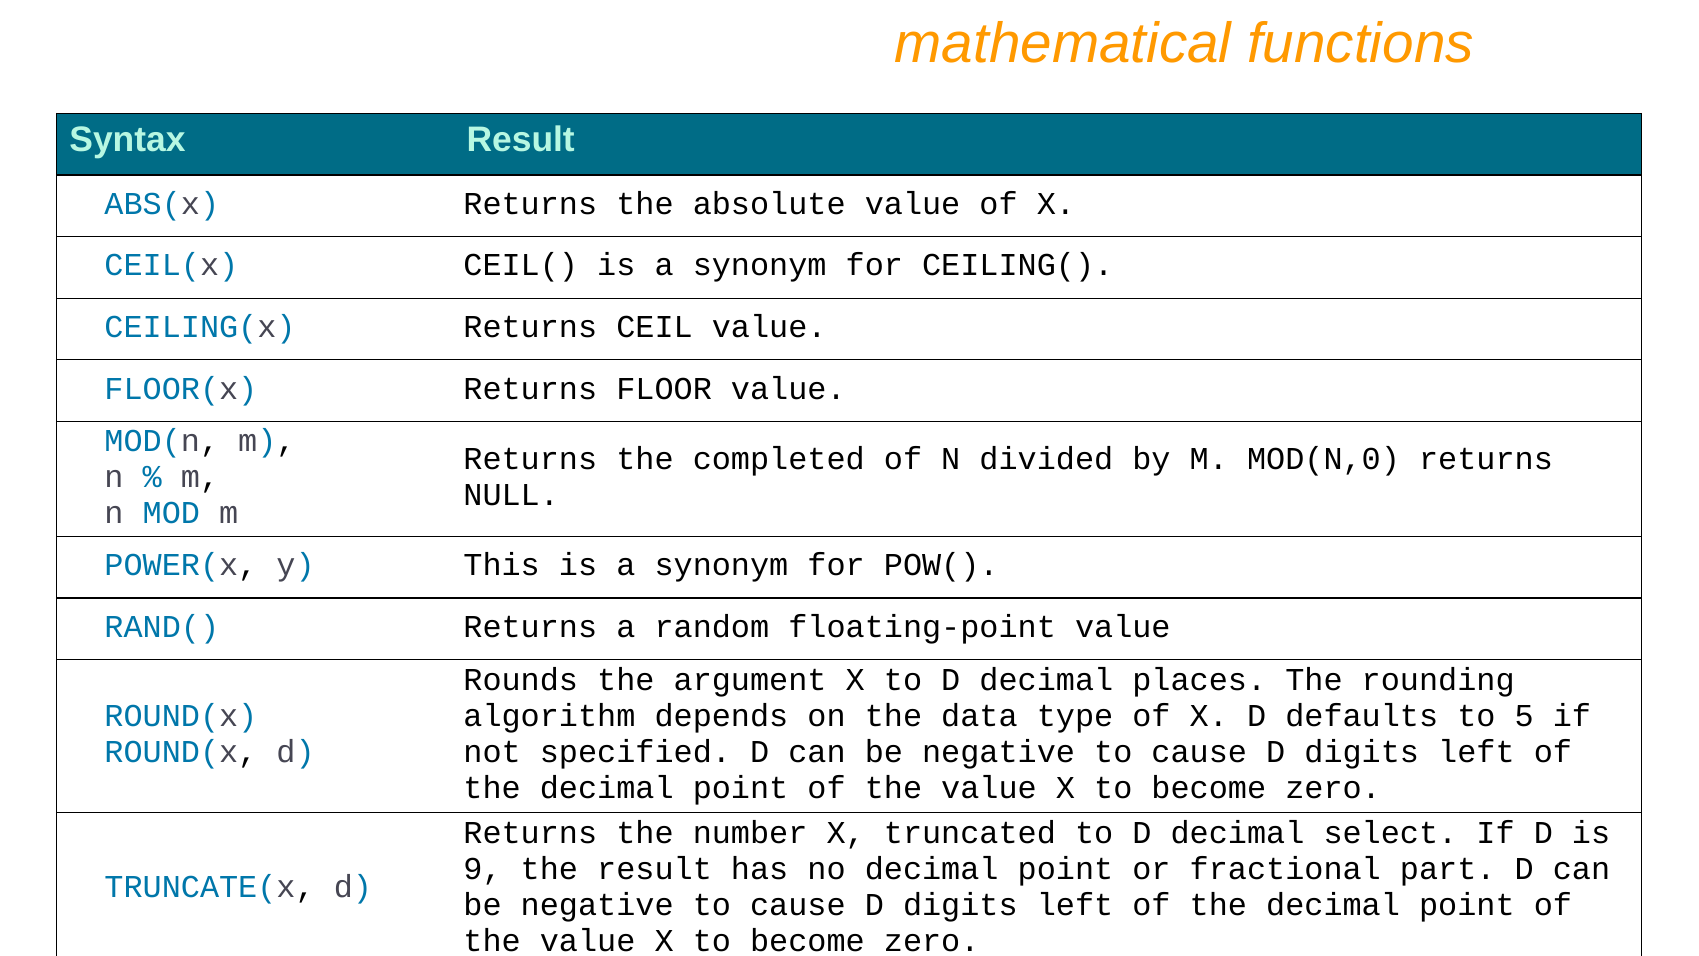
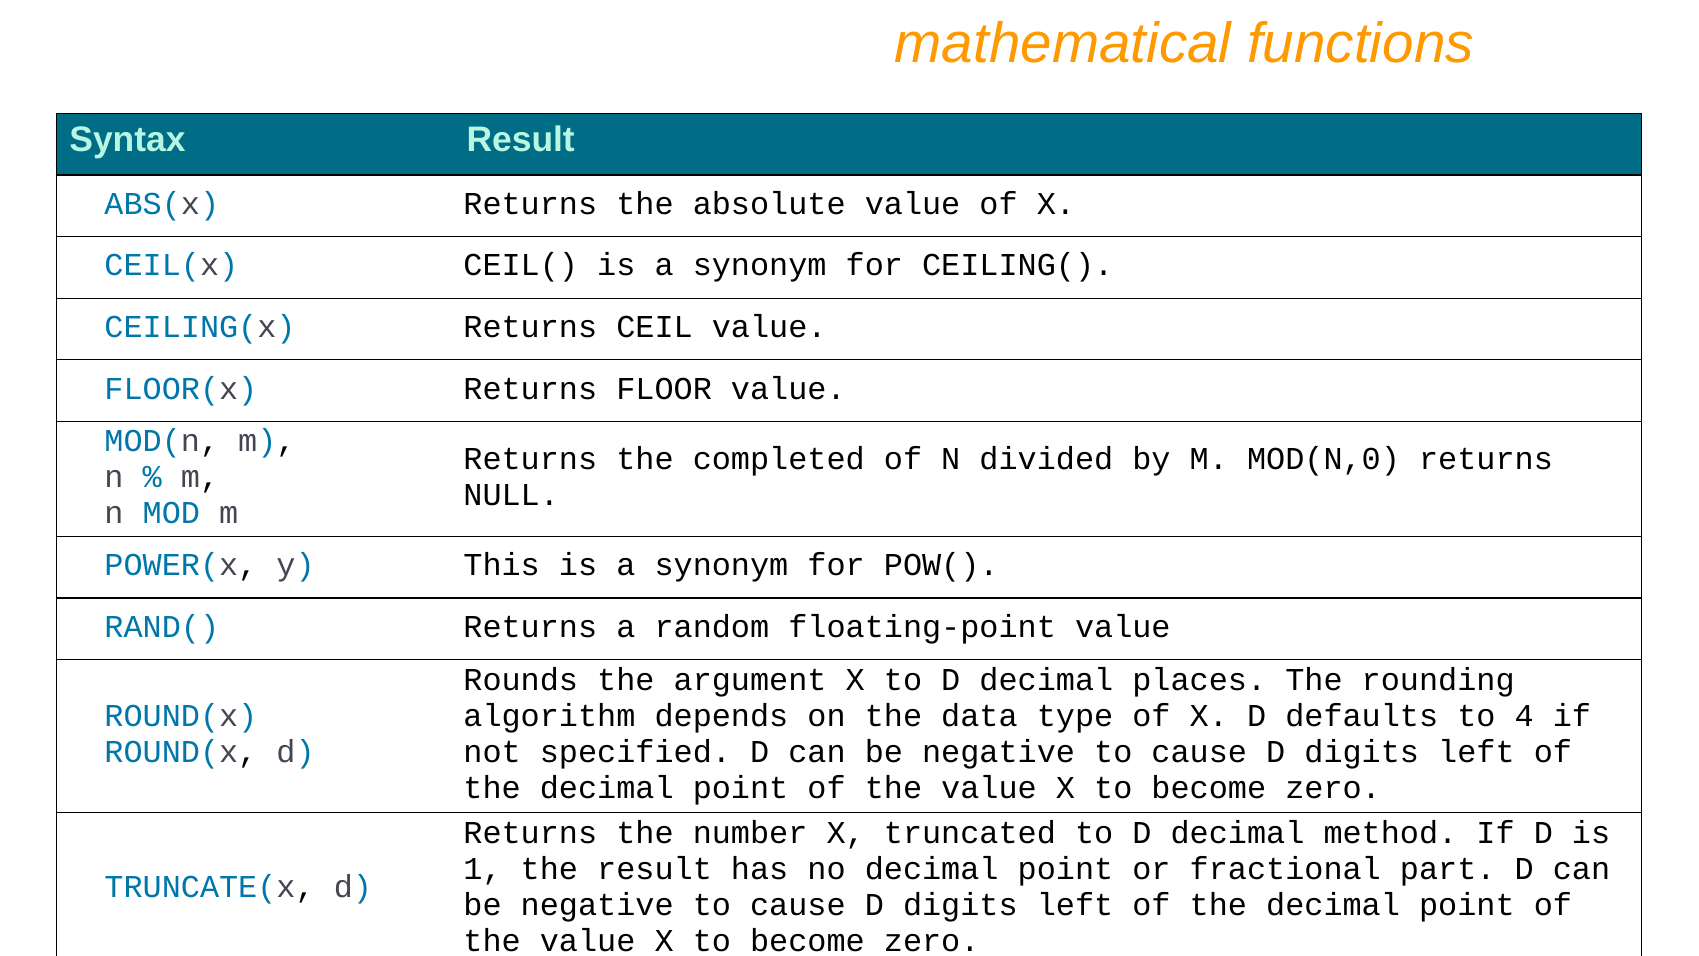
5: 5 -> 4 (1524, 716)
select: select -> method (1390, 833)
9: 9 -> 1 (483, 869)
